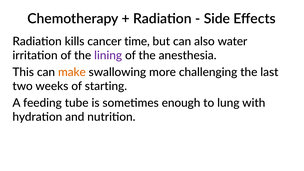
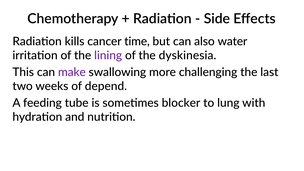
anesthesia: anesthesia -> dyskinesia (188, 56)
make colour: orange -> purple (72, 72)
starting: starting -> depend (106, 86)
enough: enough -> blocker (181, 103)
